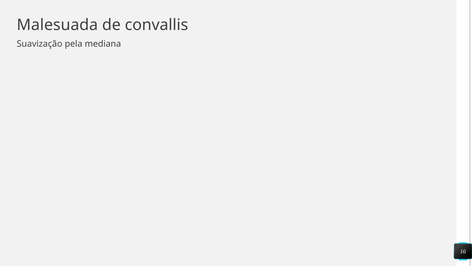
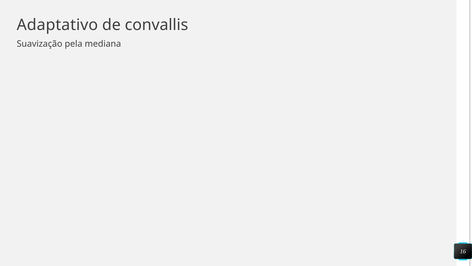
Malesuada: Malesuada -> Adaptativo (57, 25)
